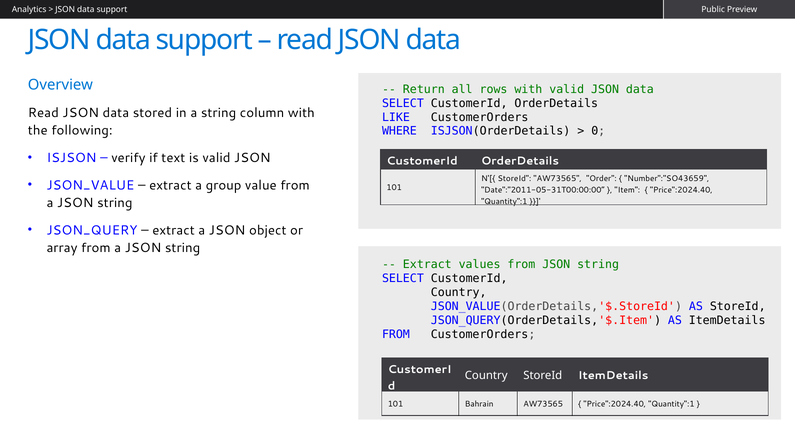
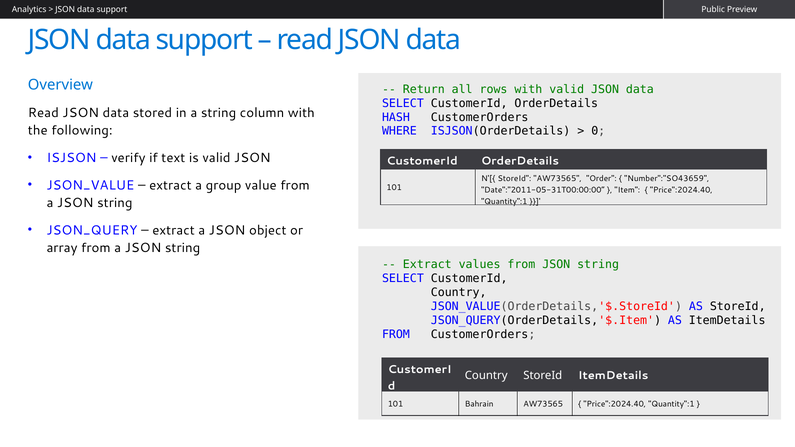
LIKE: LIKE -> HASH (396, 117)
